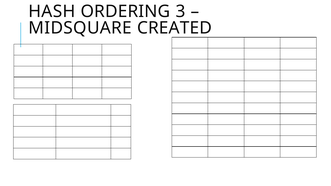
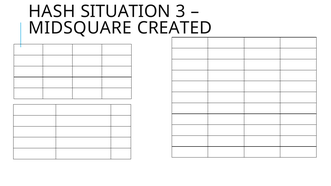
ORDERING: ORDERING -> SITUATION (126, 11)
